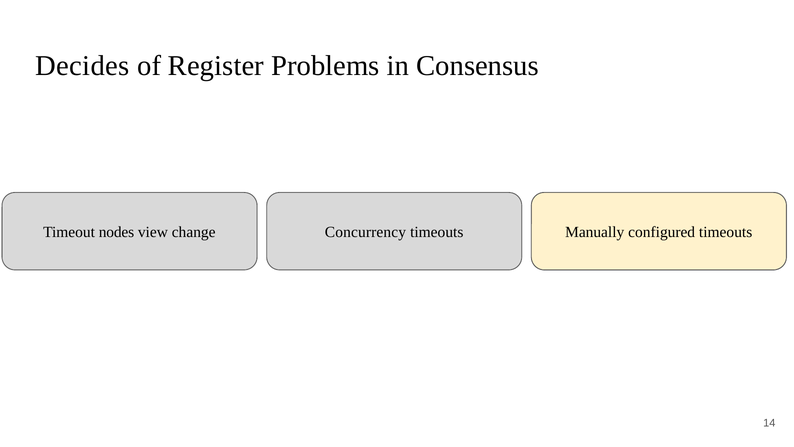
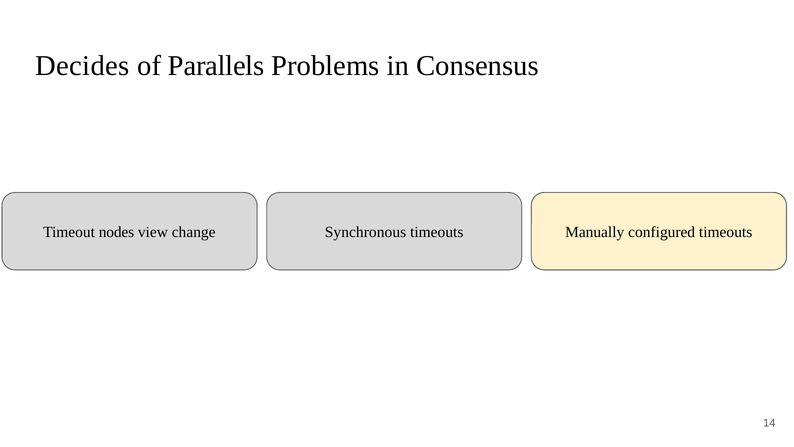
Register: Register -> Parallels (216, 66)
Concurrency: Concurrency -> Synchronous (365, 232)
